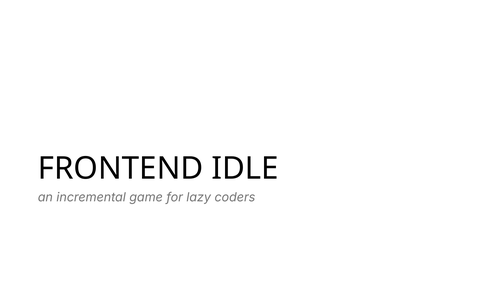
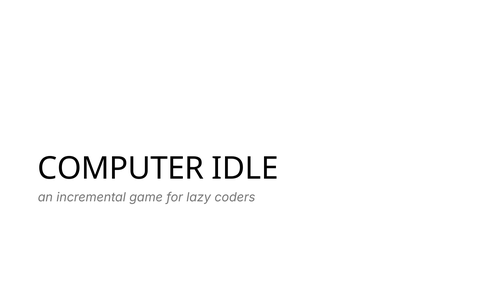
FRONTEND: FRONTEND -> COMPUTER (121, 168)
